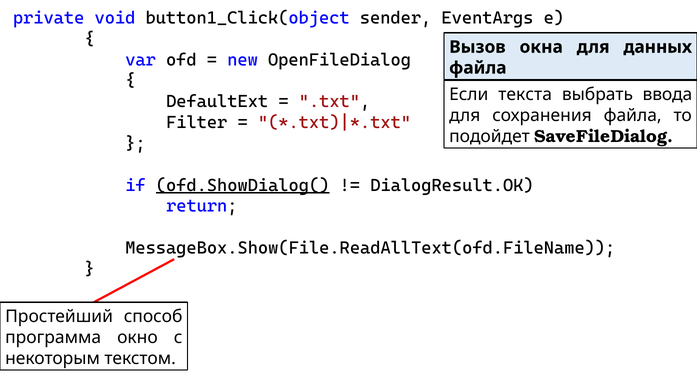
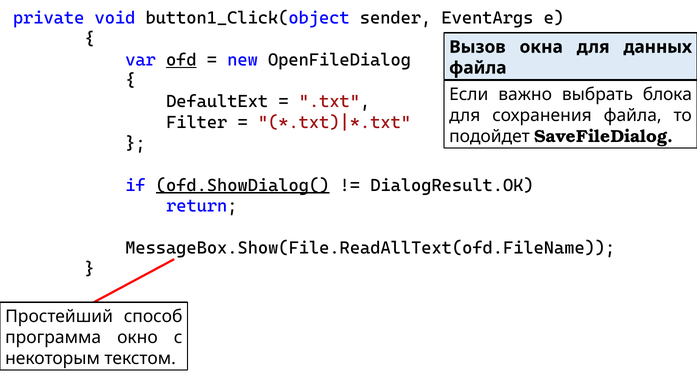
ofd underline: none -> present (181, 60)
текста: текста -> важно (525, 95)
ввода: ввода -> блока (667, 95)
